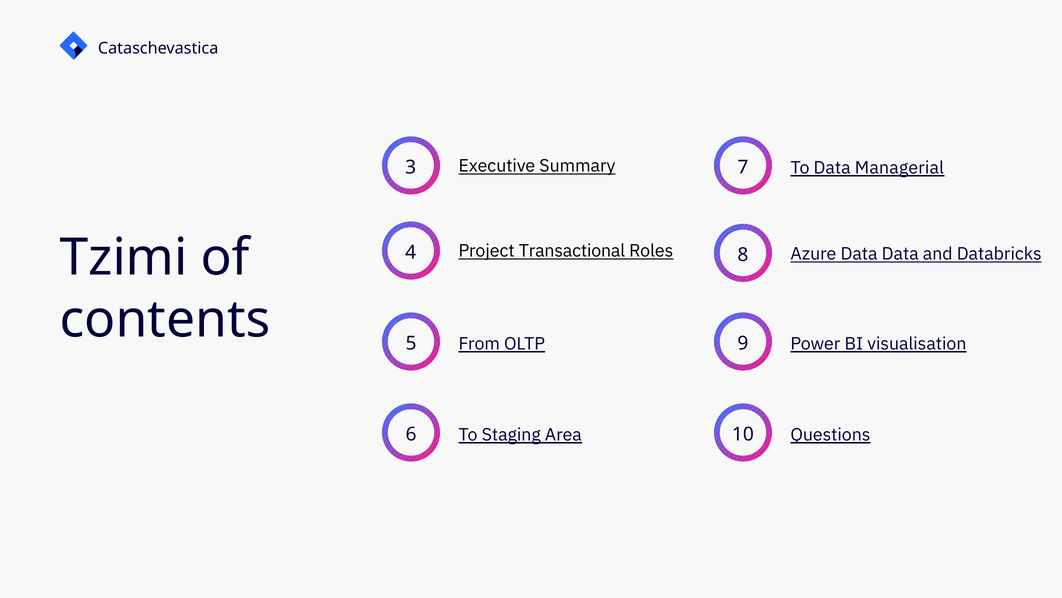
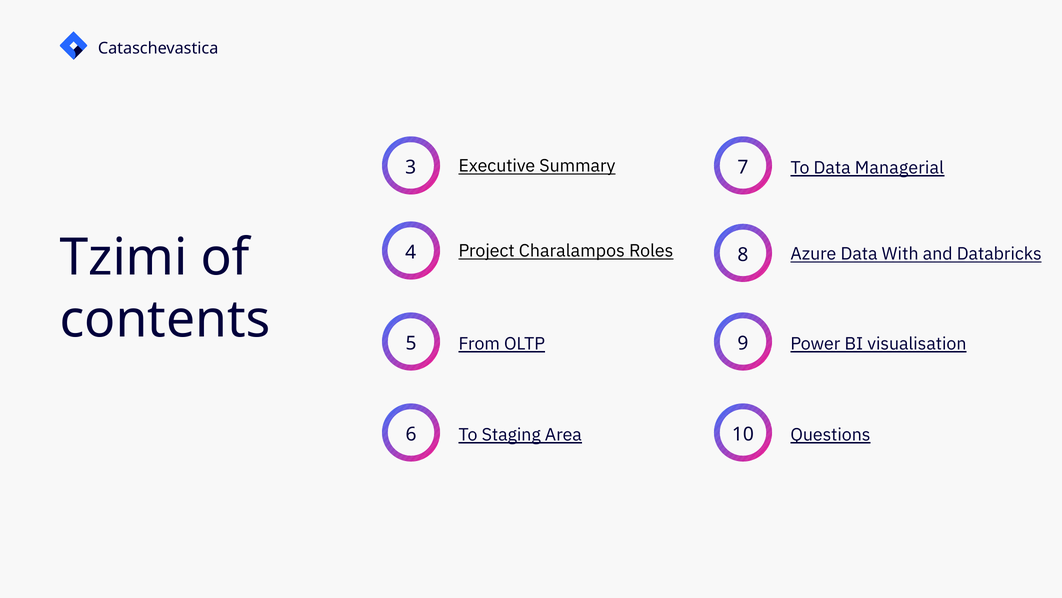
Transactional: Transactional -> Charalampos (572, 251)
Data Data: Data -> With (900, 254)
